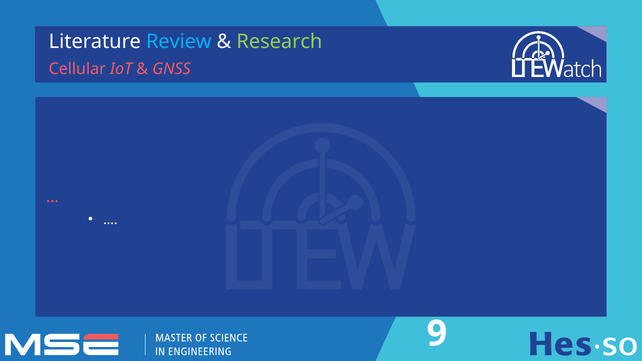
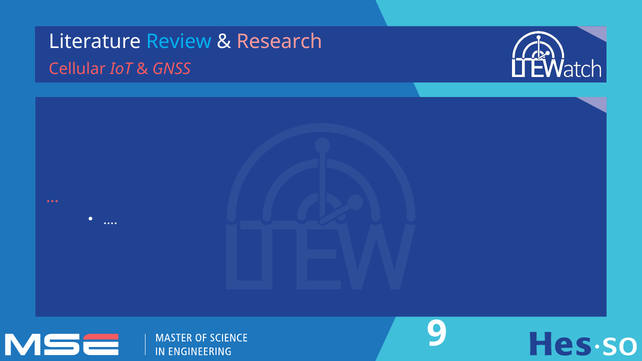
Research colour: light green -> pink (279, 42)
